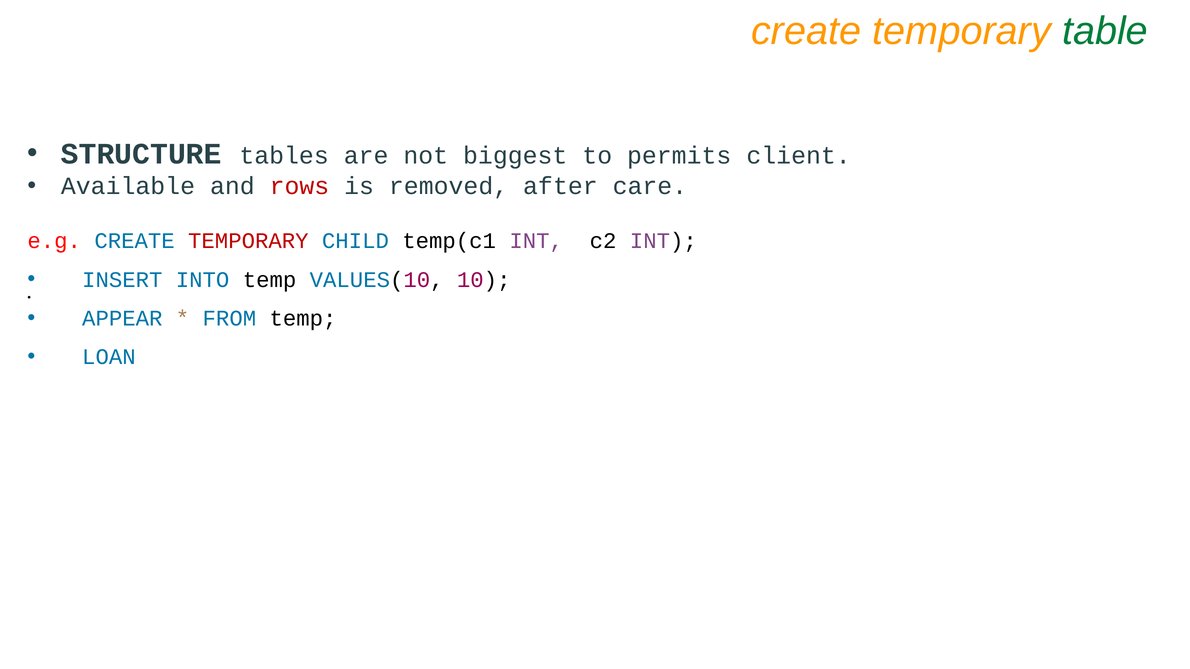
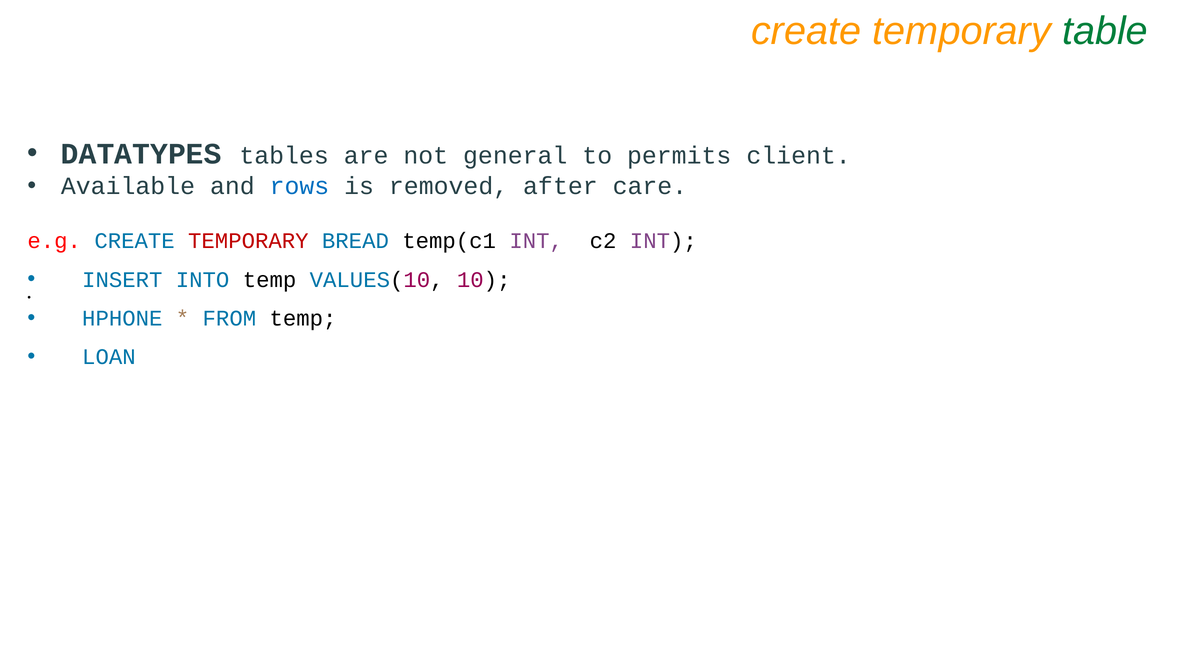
STRUCTURE: STRUCTURE -> DATATYPES (141, 154)
biggest: biggest -> general (515, 156)
rows colour: red -> blue (299, 186)
CHILD: CHILD -> BREAD (355, 241)
APPEAR: APPEAR -> HPHONE (122, 319)
